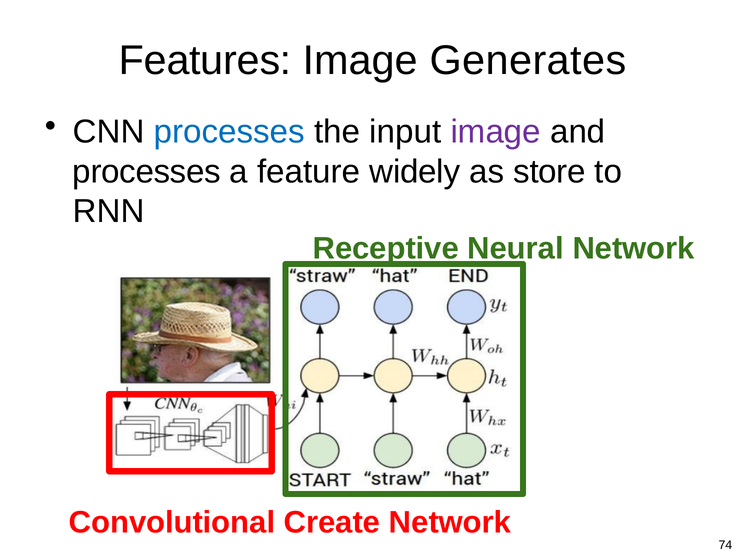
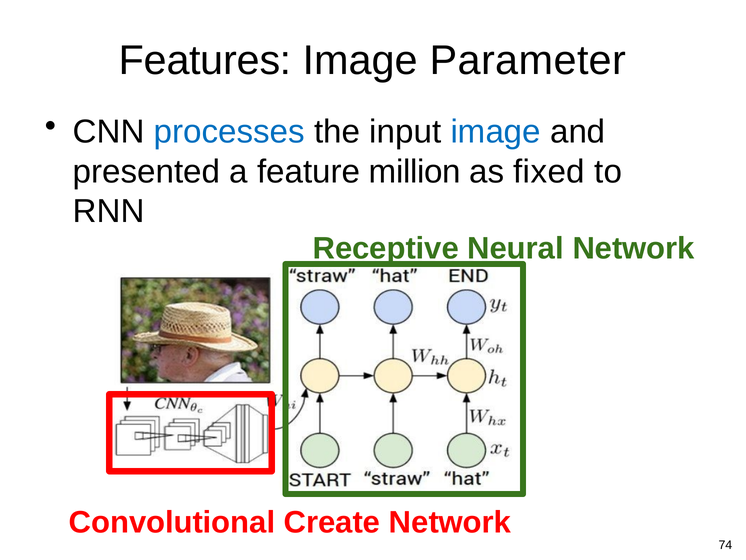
Generates: Generates -> Parameter (528, 61)
image colour: purple -> blue (496, 132)
processes: processes -> presented (147, 171)
widely: widely -> million (415, 171)
store: store -> fixed (549, 171)
